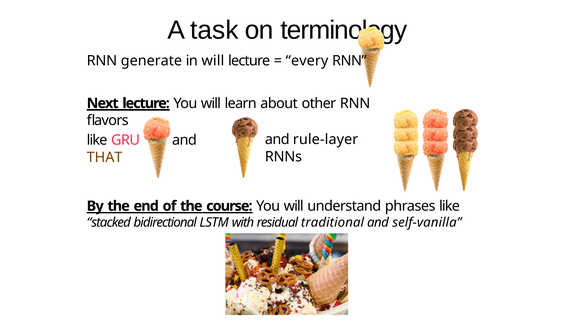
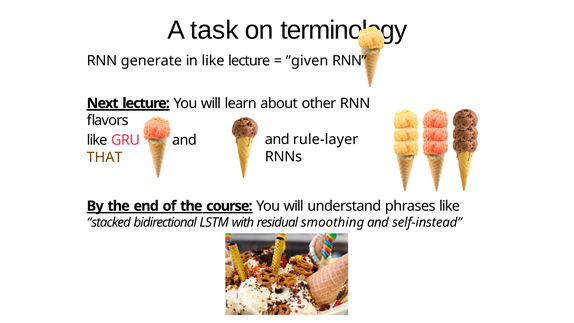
in will: will -> like (213, 61)
every: every -> given (307, 61)
traditional: traditional -> smoothing (332, 223)
self-vanilla: self-vanilla -> self-instead (427, 223)
